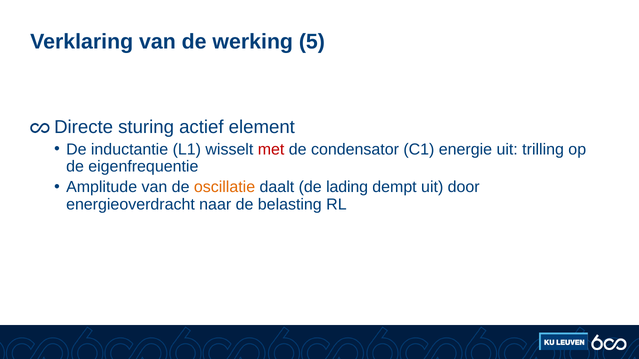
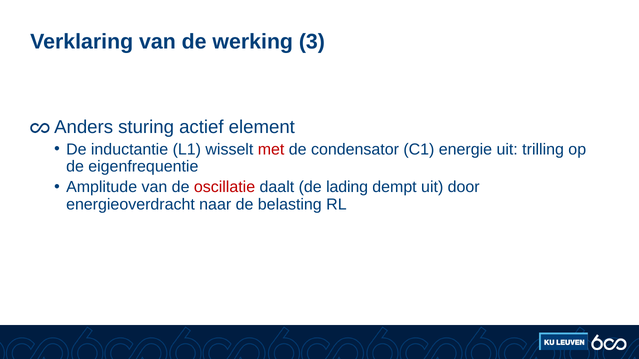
5: 5 -> 3 (312, 42)
Directe: Directe -> Anders (84, 127)
oscillatie colour: orange -> red (225, 187)
